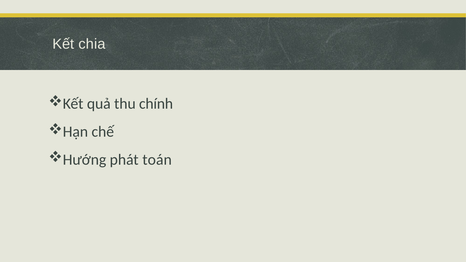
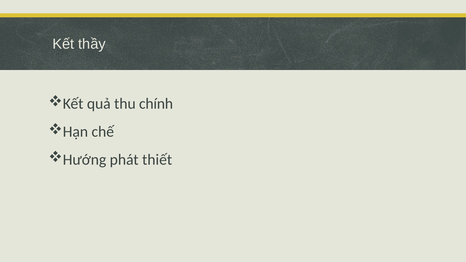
chia: chia -> thầy (92, 44)
toán: toán -> thiết (157, 160)
